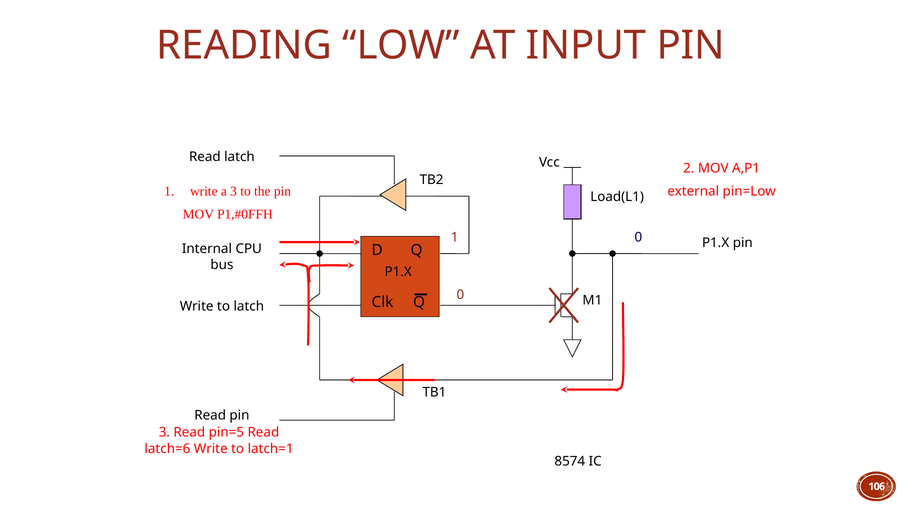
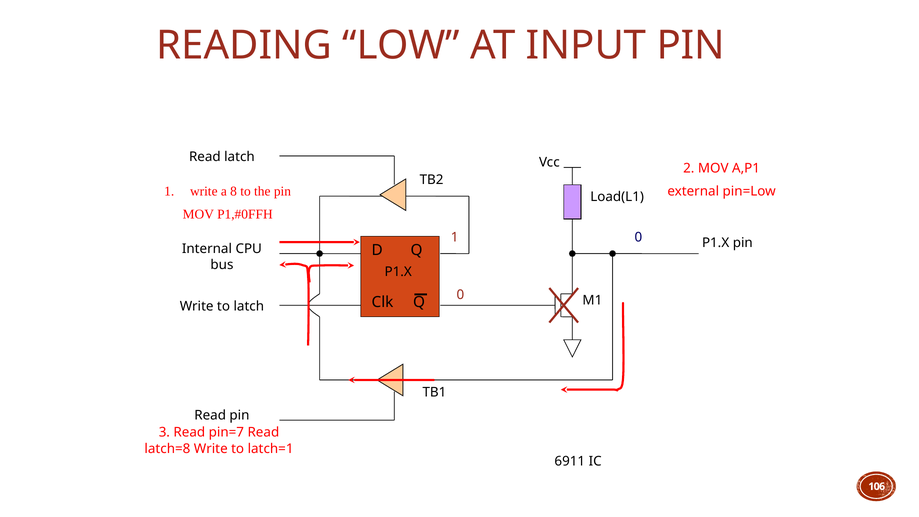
a 3: 3 -> 8 (234, 191)
pin=5: pin=5 -> pin=7 (226, 432)
latch=6: latch=6 -> latch=8 (167, 449)
8574: 8574 -> 6911 (570, 461)
